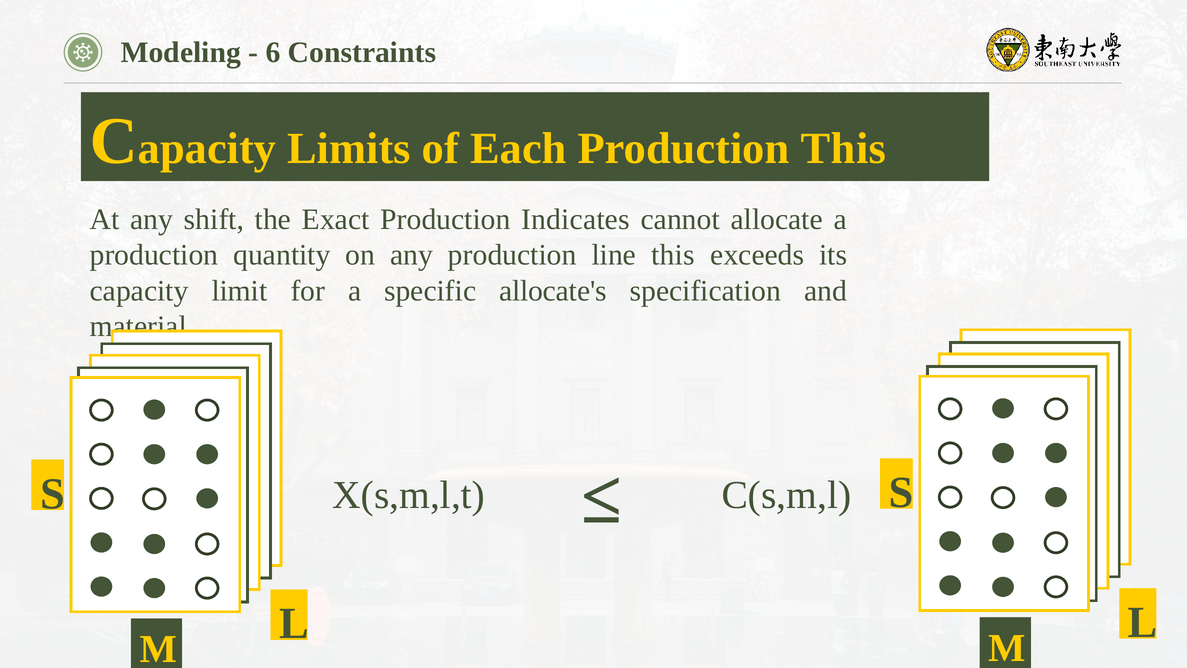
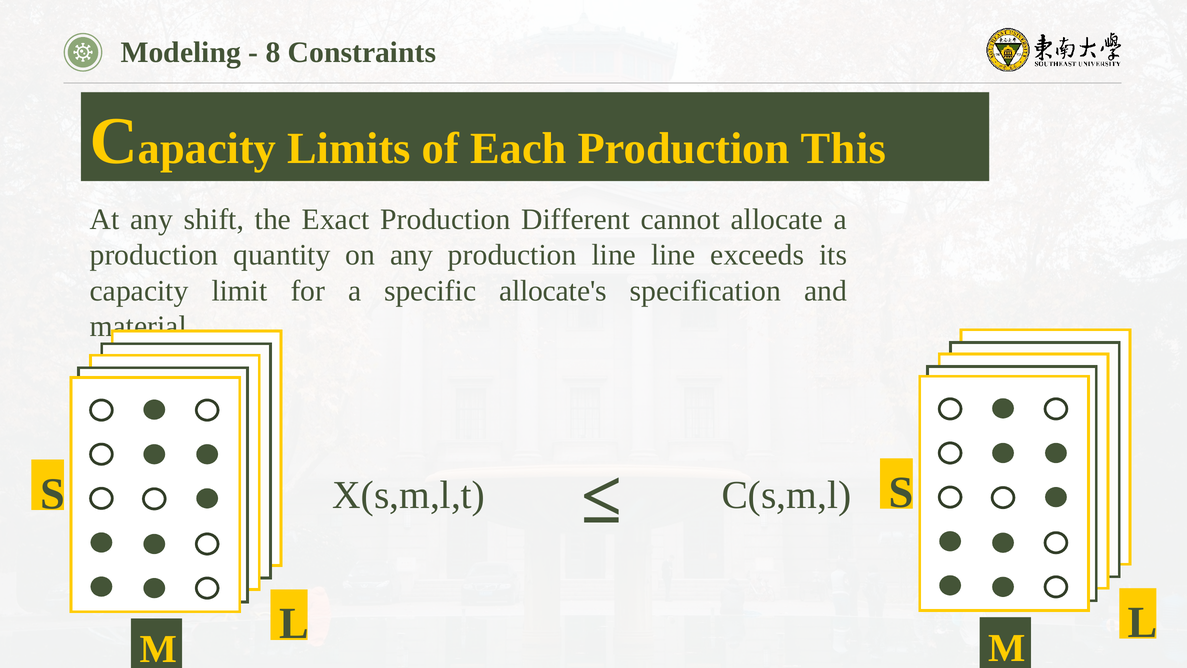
6: 6 -> 8 (273, 52)
Indicates: Indicates -> Different (576, 219)
line this: this -> line (673, 255)
